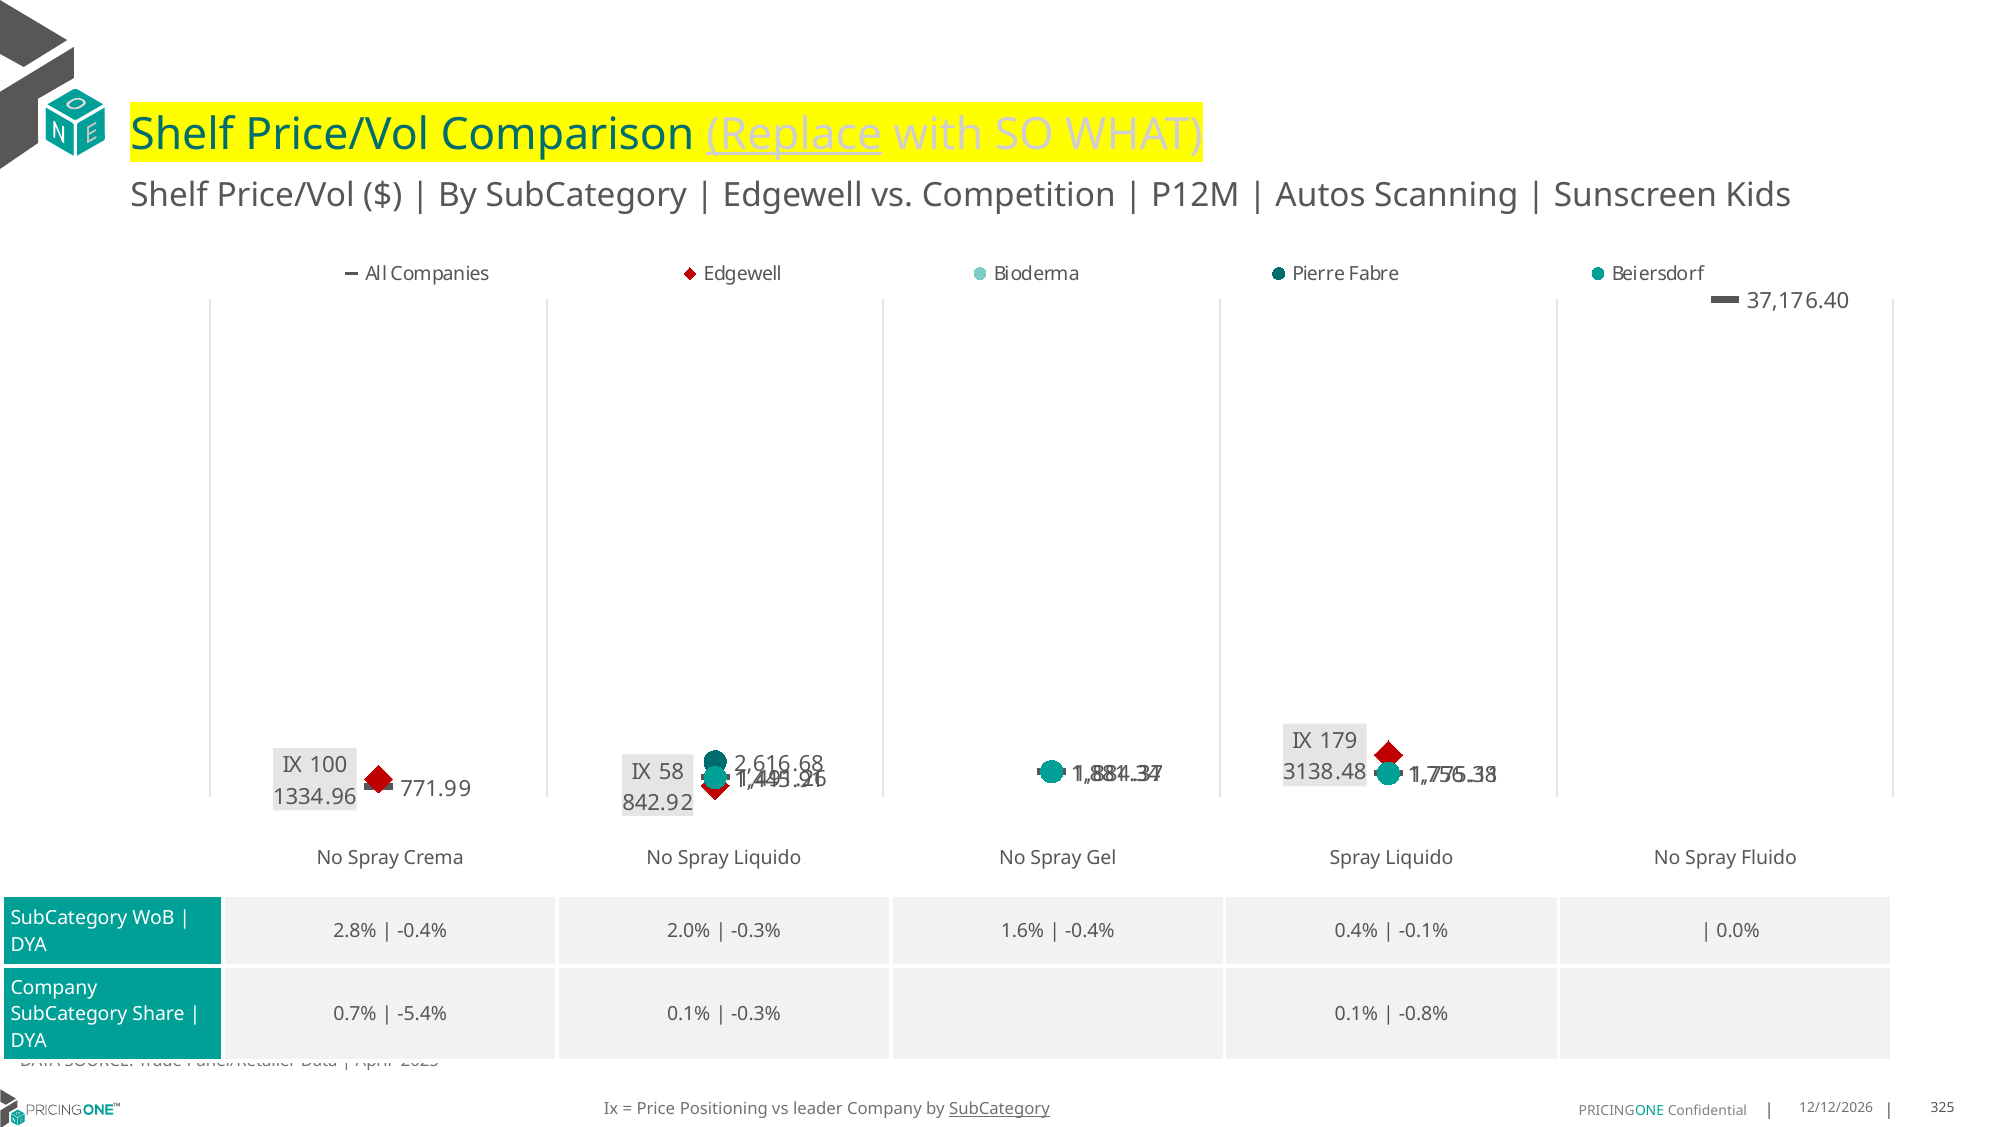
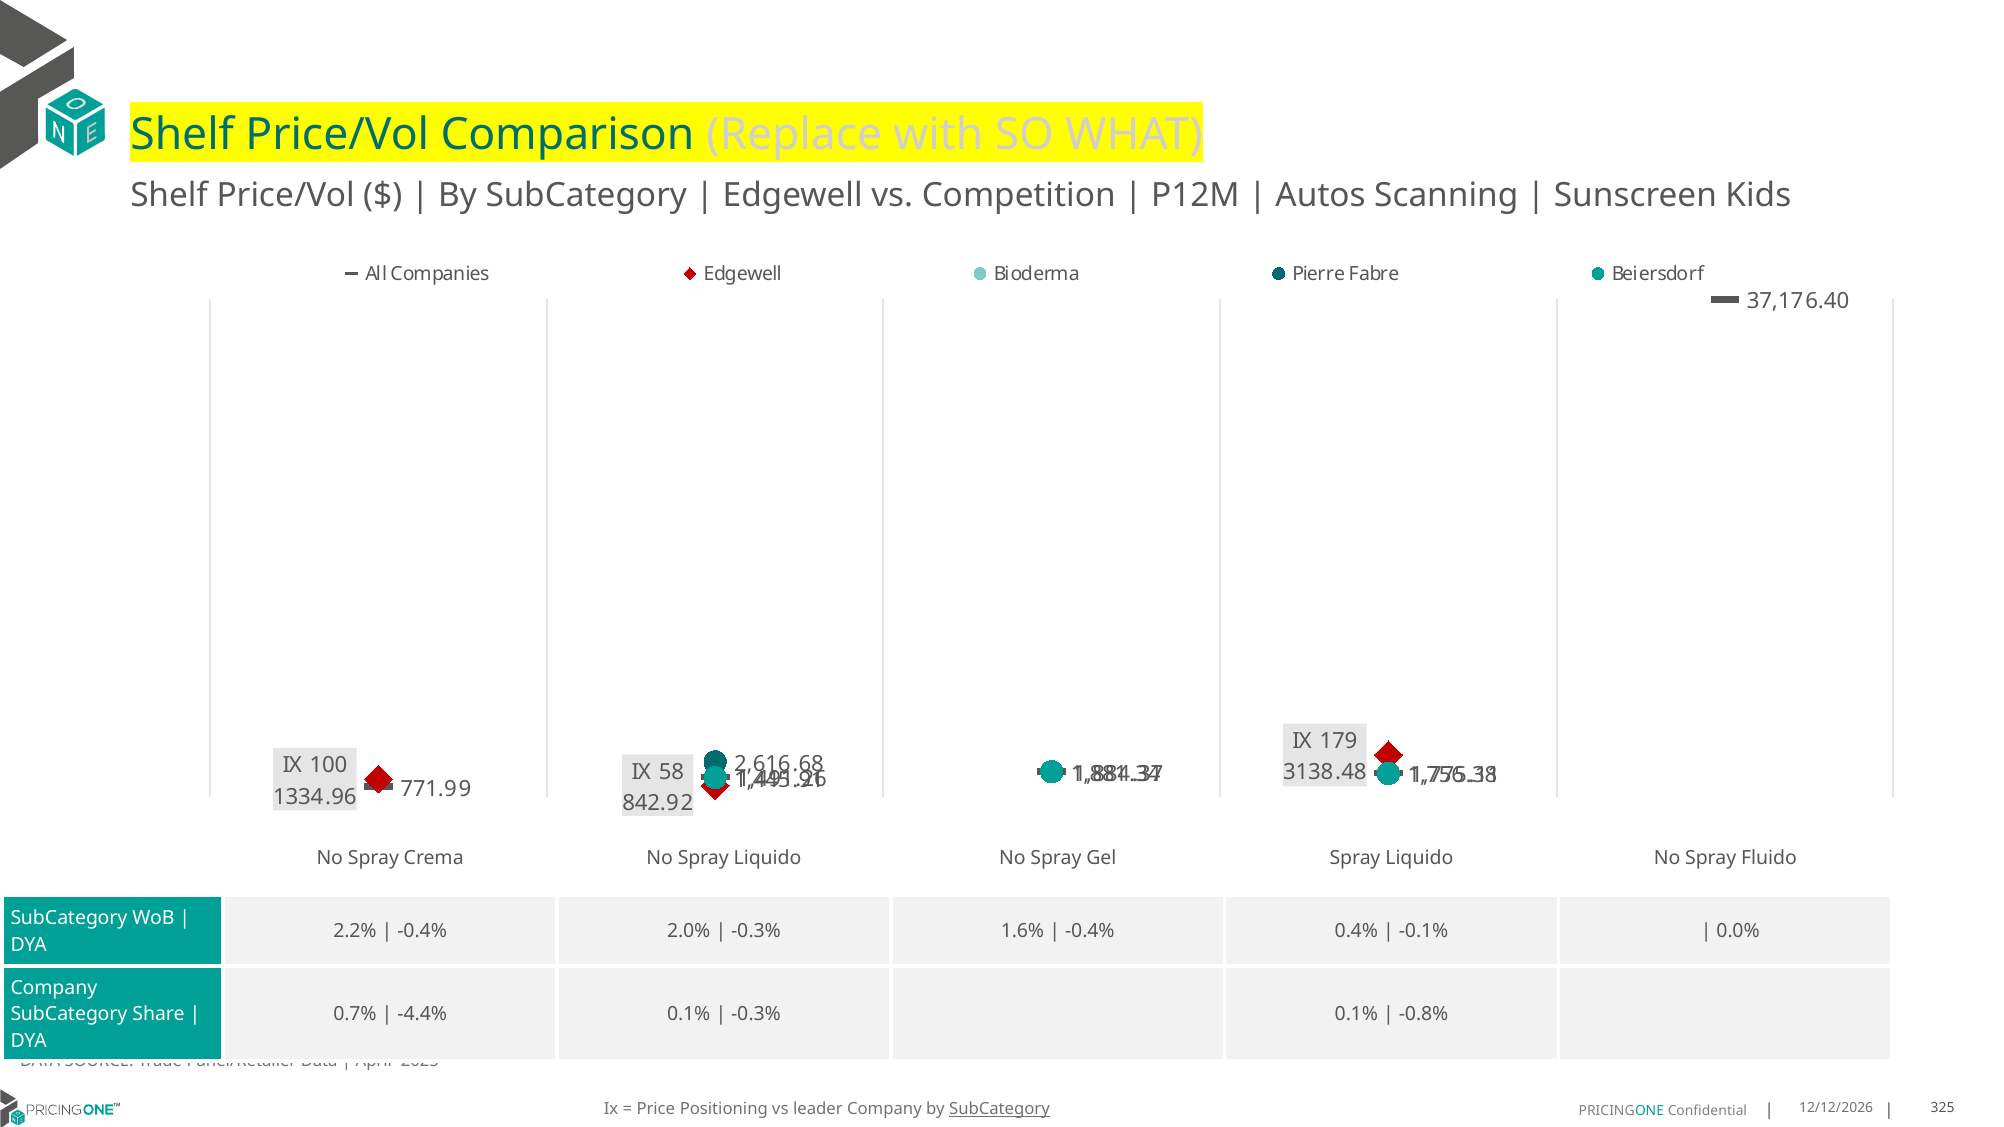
Replace underline: present -> none (794, 135)
2.8%: 2.8% -> 2.2% (355, 932)
-5.4%: -5.4% -> -4.4% (422, 1015)
